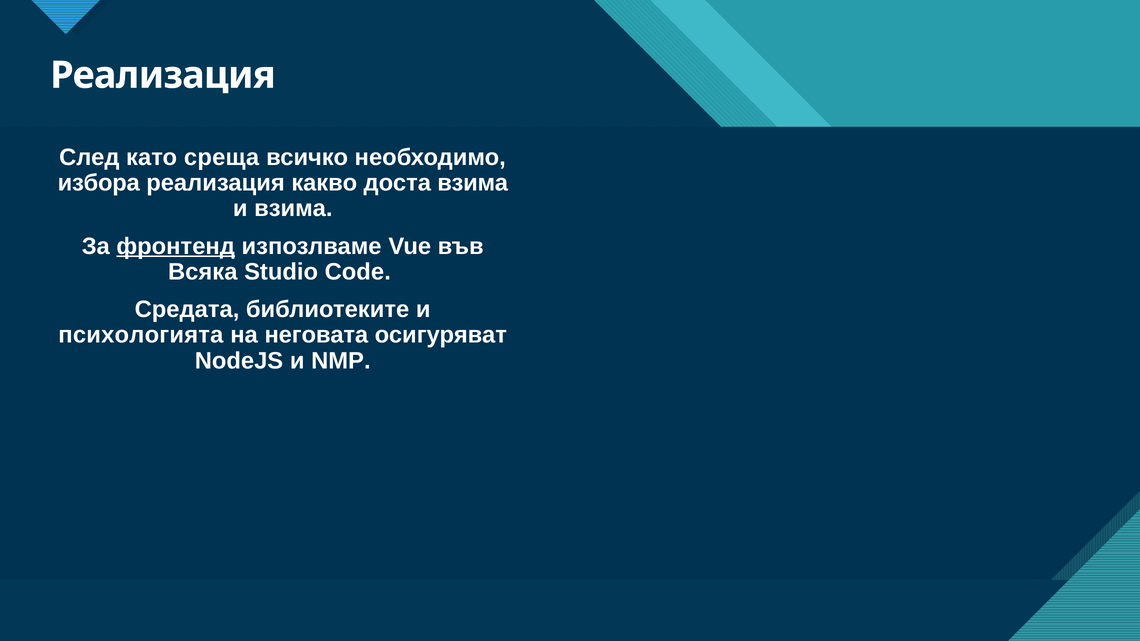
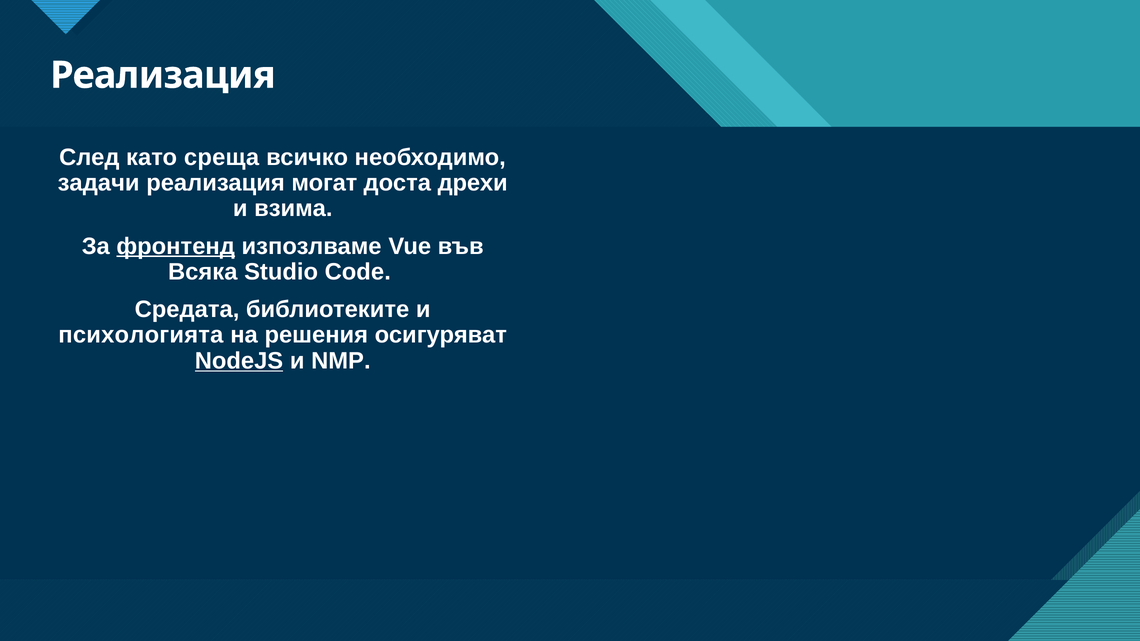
избора: избора -> задачи (99, 183)
какво: какво -> могат (324, 183)
доста взима: взима -> дрехи (473, 183)
неговата: неговата -> решения (316, 335)
NodeJS underline: none -> present (239, 361)
